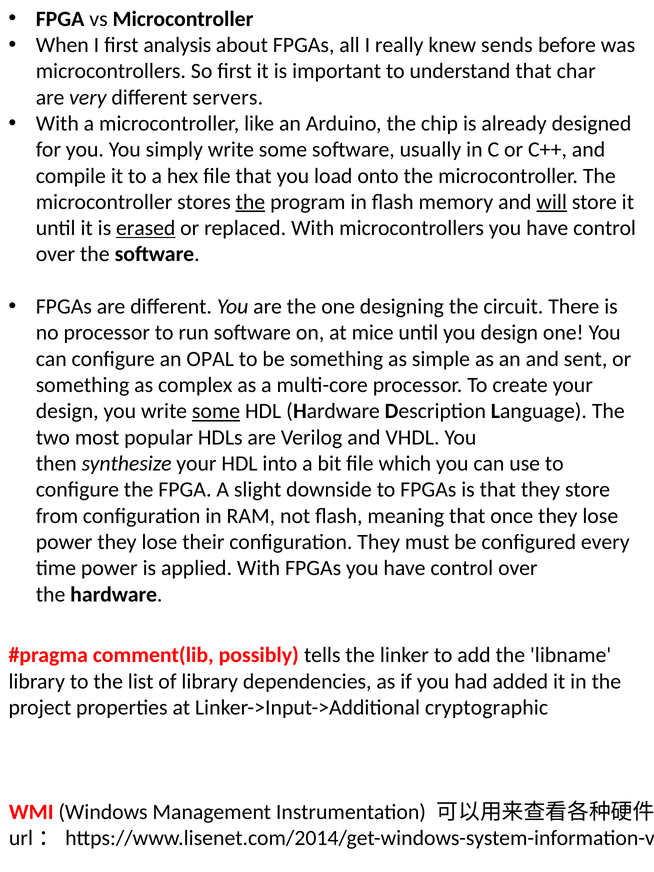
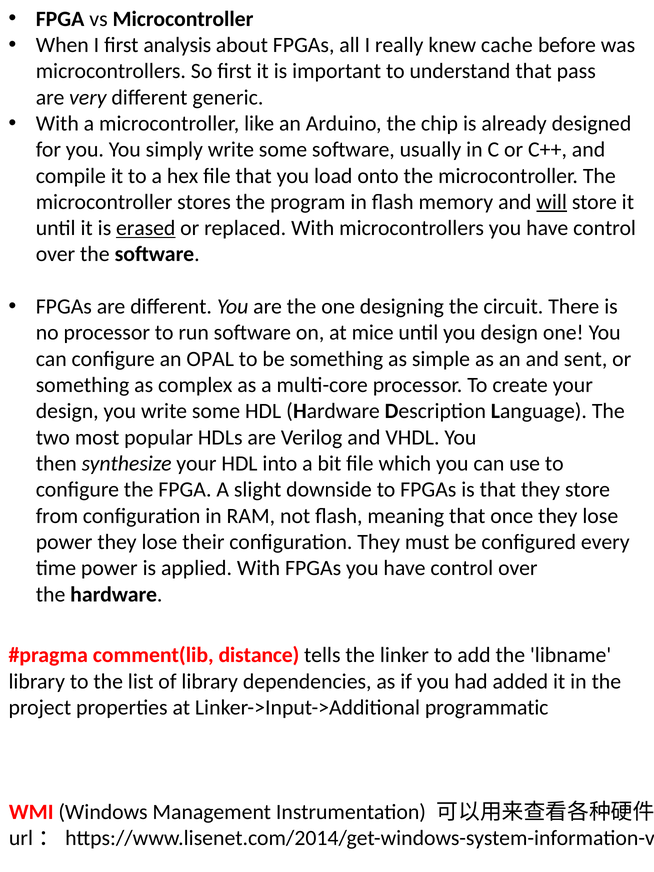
sends: sends -> cache (507, 45)
char: char -> pass (576, 71)
servers: servers -> generic (228, 97)
the underline: present -> none (250, 202)
some underline: present -> none (216, 411)
possibly: possibly -> distance (259, 655)
cryptographic: cryptographic -> programmatic (487, 708)
